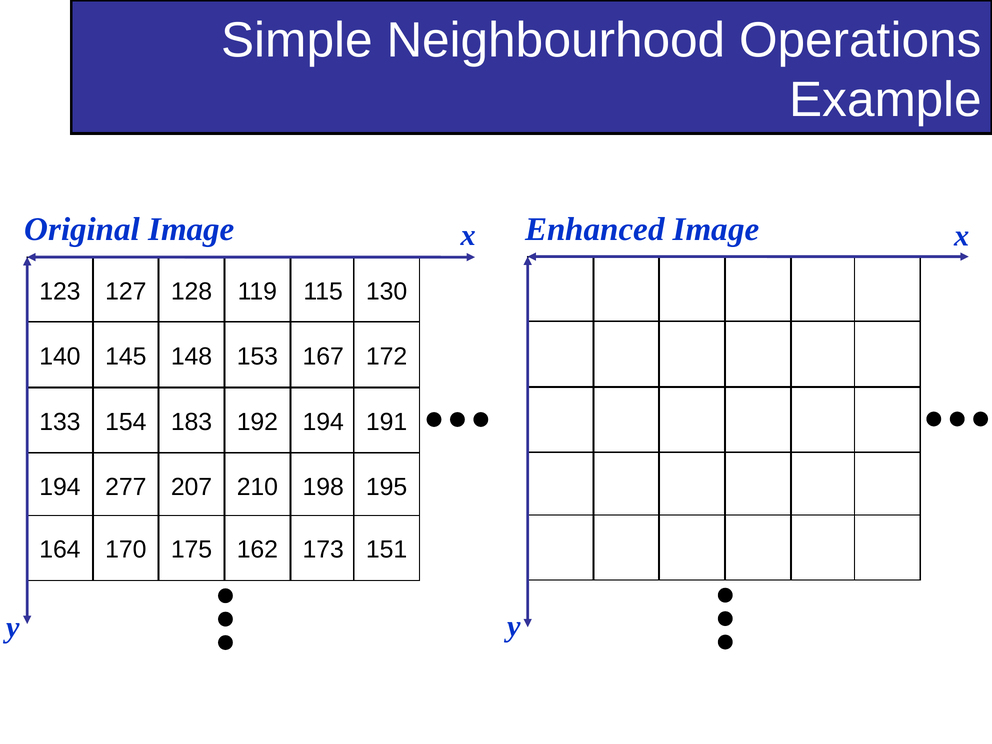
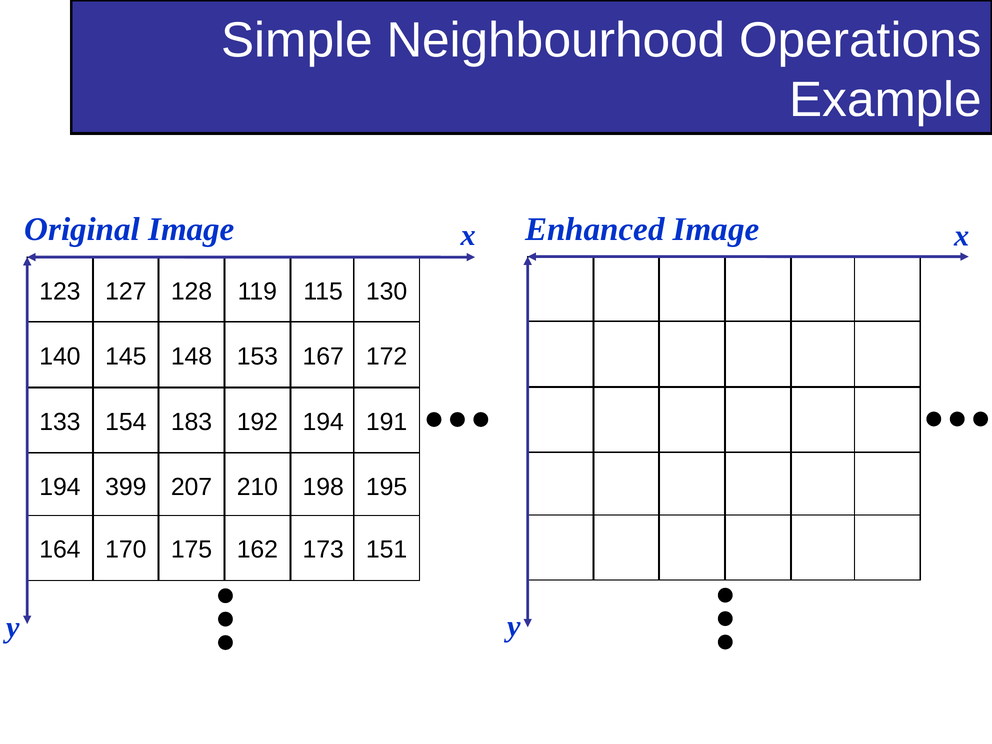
277: 277 -> 399 (126, 487)
